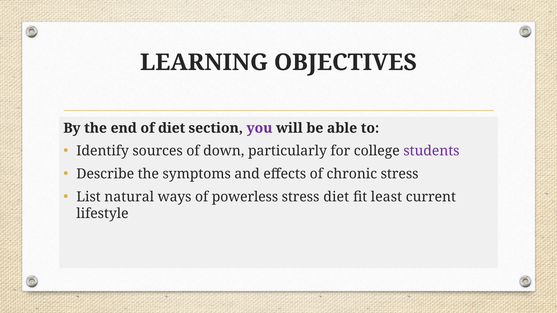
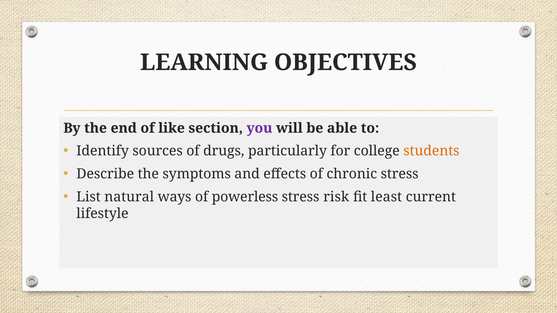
of diet: diet -> like (172, 128)
down: down -> drugs (224, 151)
students colour: purple -> orange (431, 151)
stress diet: diet -> risk (336, 197)
